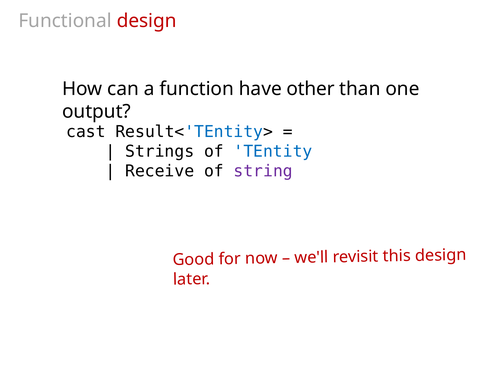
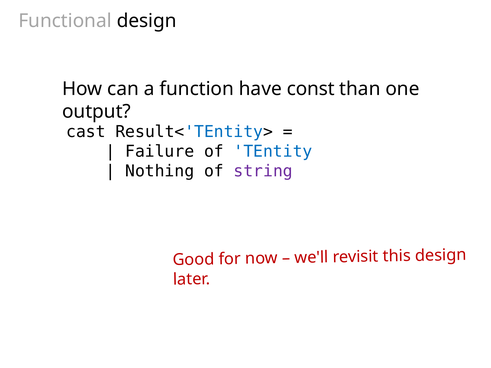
design colour: red -> black (147, 21)
other: other -> const (311, 89)
Strings: Strings -> Failure (160, 152)
Receive: Receive -> Nothing (160, 171)
